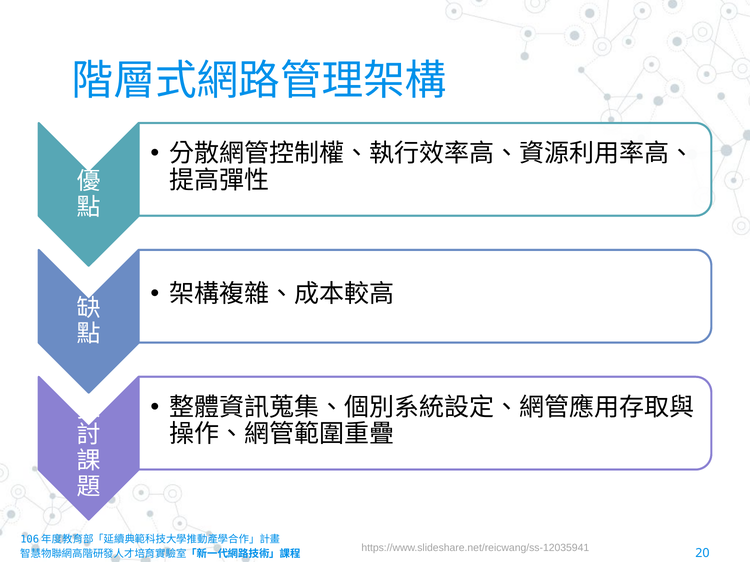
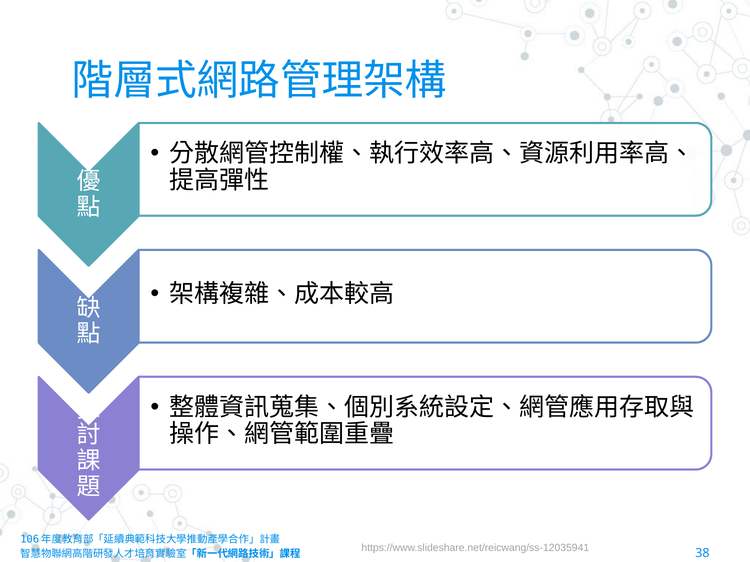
20: 20 -> 38 (703, 554)
